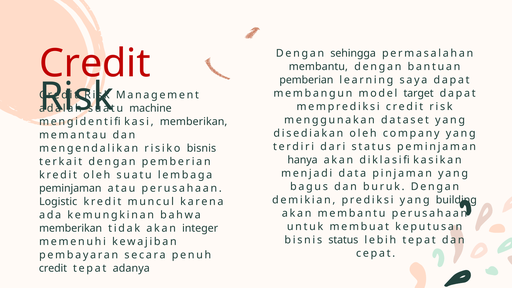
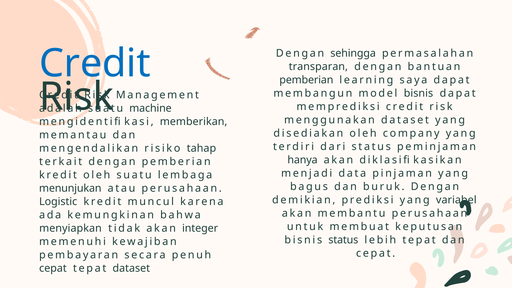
Credit colour: red -> blue (95, 64)
membantu: membantu -> transparan (318, 67)
model target: target -> bisnis (418, 93)
risiko bisnis: bisnis -> tahap (201, 148)
peminjaman: peminjaman -> menunjukan (70, 188)
building: building -> variabel (456, 200)
memberikan: memberikan -> menyiapkan (70, 228)
credit: credit -> cepat (53, 268)
tepat adanya: adanya -> dataset (131, 268)
